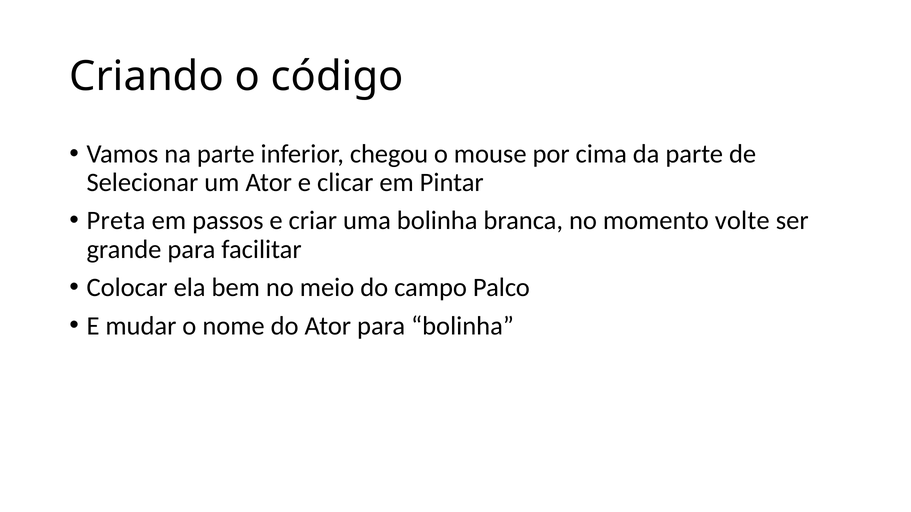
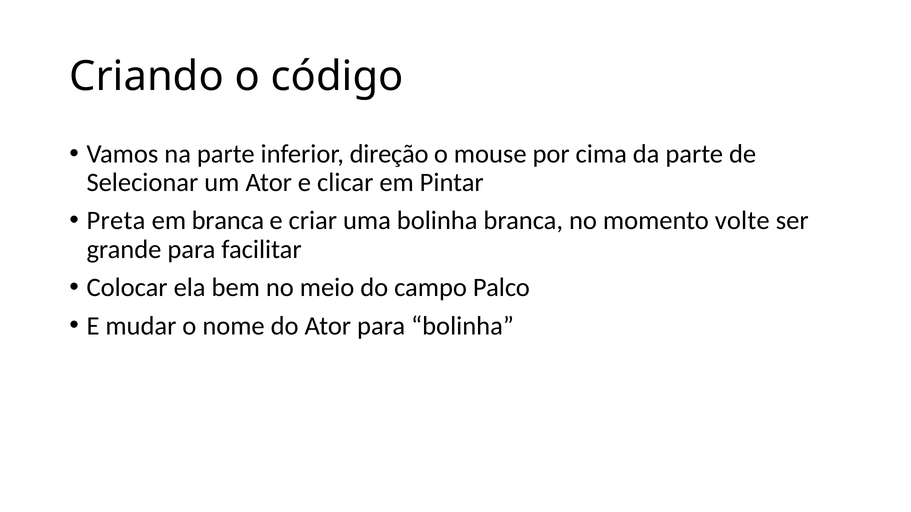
chegou: chegou -> direção (389, 154)
em passos: passos -> branca (228, 221)
